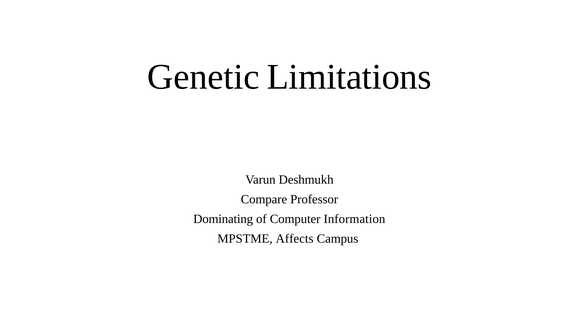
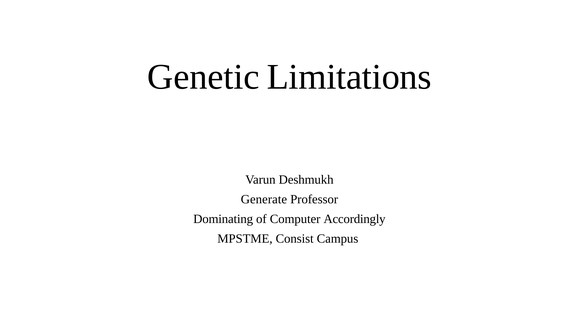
Compare: Compare -> Generate (264, 200)
Information: Information -> Accordingly (355, 219)
Affects: Affects -> Consist (295, 239)
